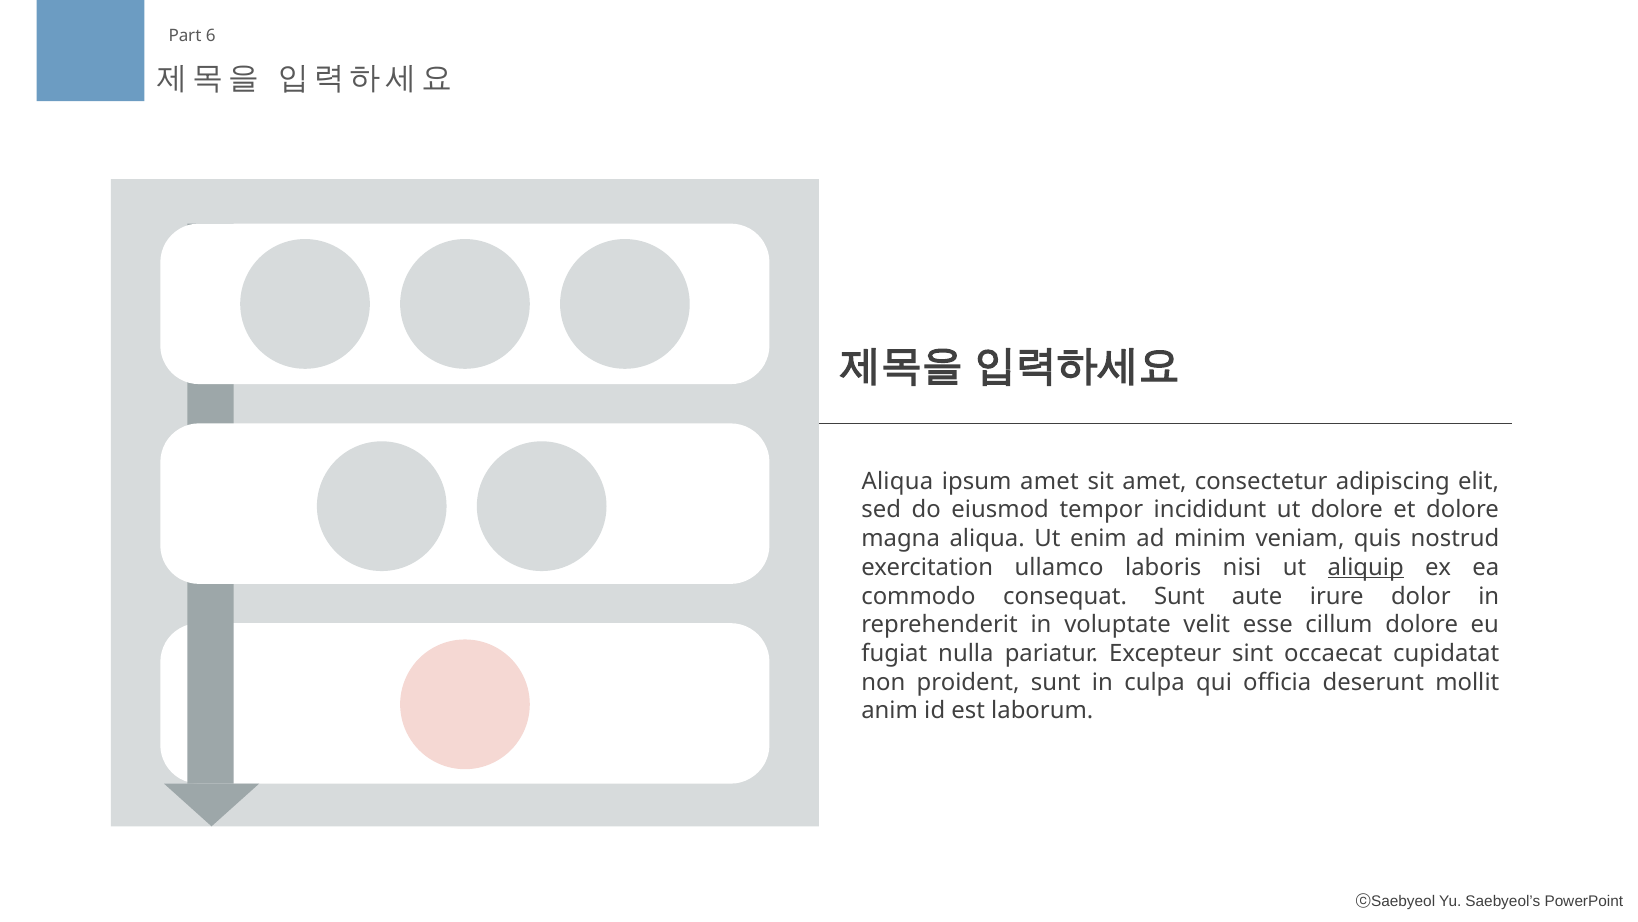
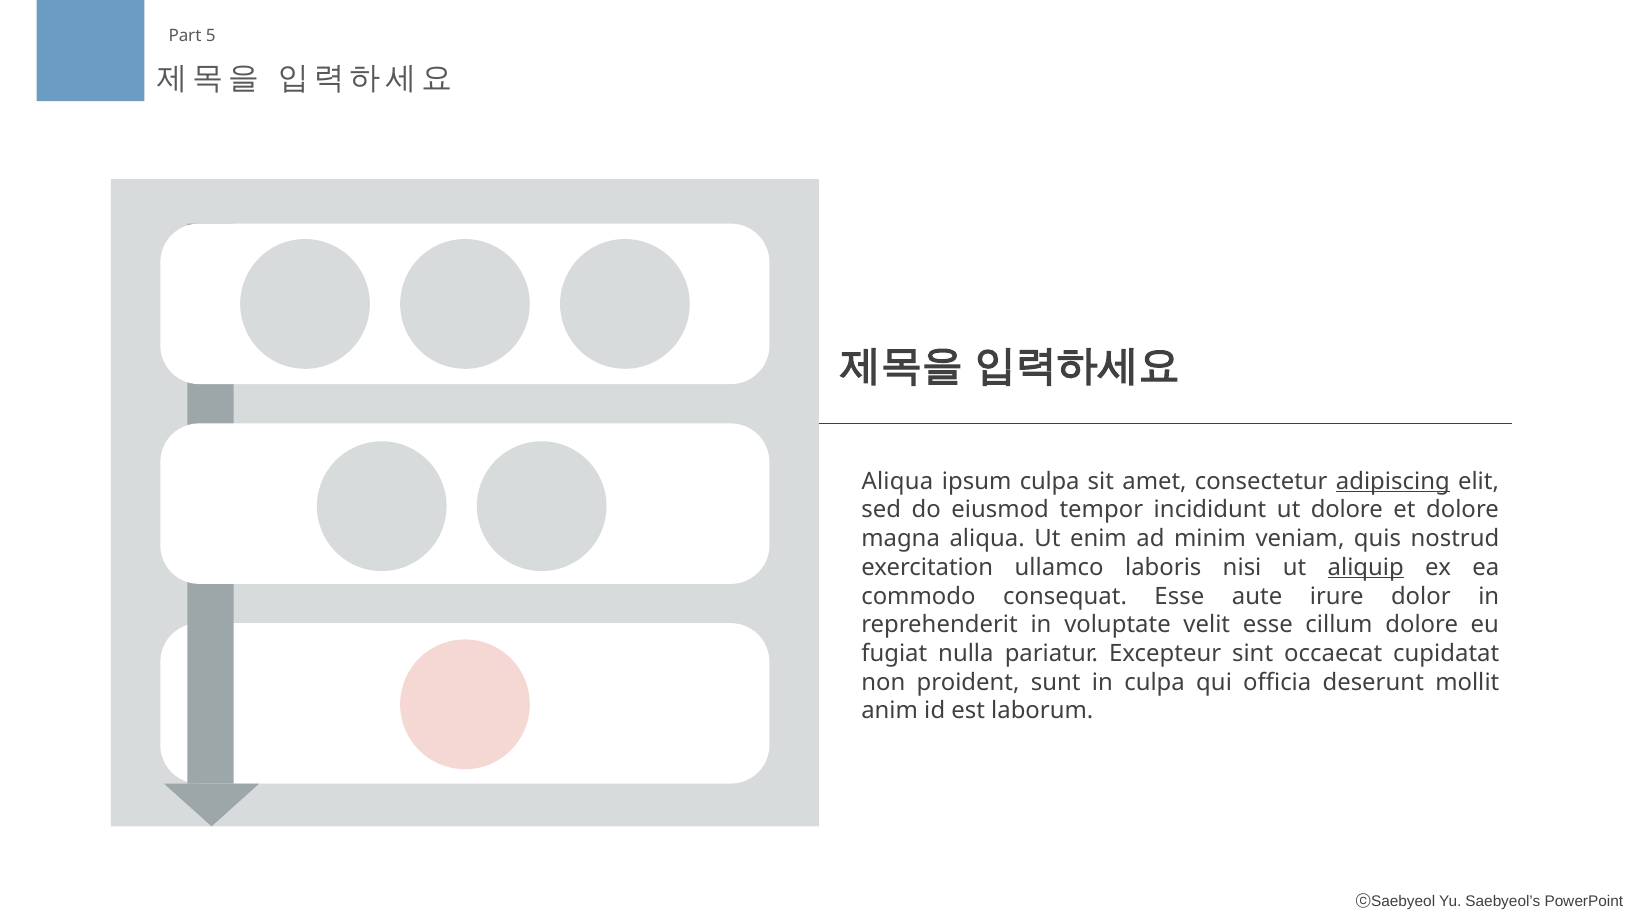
6: 6 -> 5 (211, 36)
ipsum amet: amet -> culpa (1050, 481)
adipiscing underline: none -> present (1393, 481)
consequat Sunt: Sunt -> Esse (1179, 596)
